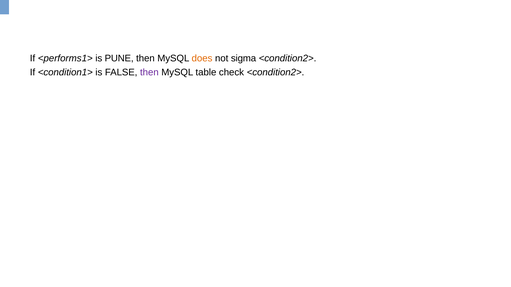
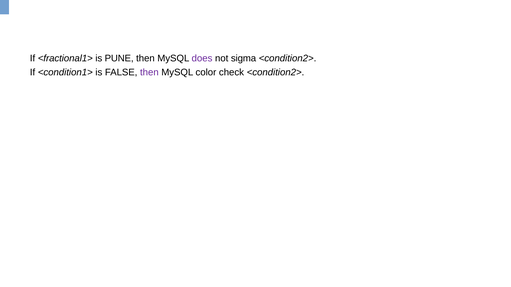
<performs1>: <performs1> -> <fractional1> (65, 58)
does colour: orange -> purple (202, 58)
table: table -> color (206, 73)
